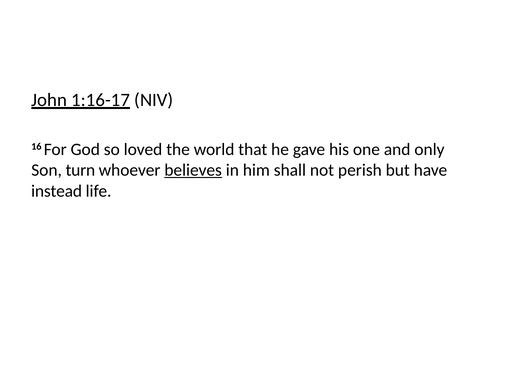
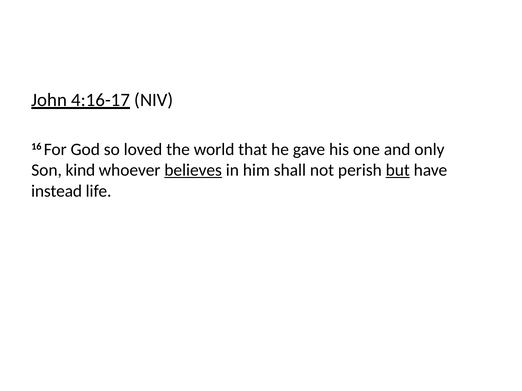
1:16-17: 1:16-17 -> 4:16-17 (101, 100)
turn: turn -> kind (80, 170)
but underline: none -> present (398, 170)
